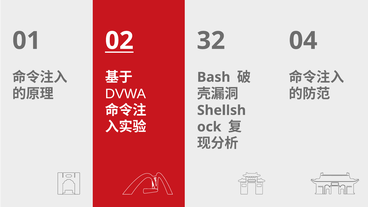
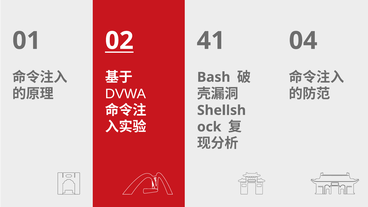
32: 32 -> 41 (211, 41)
